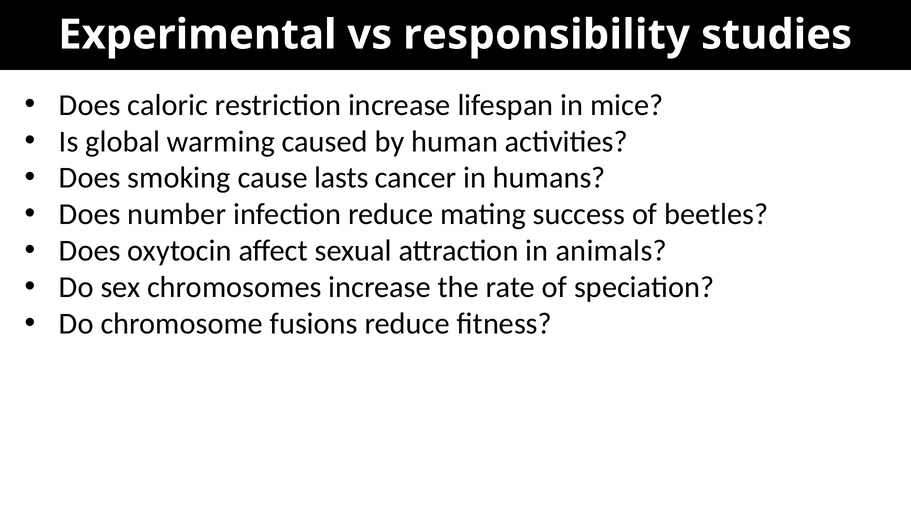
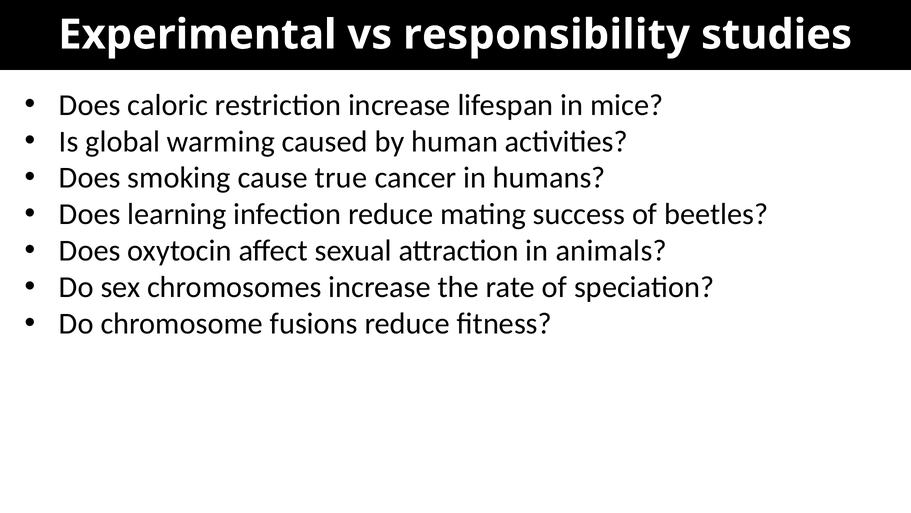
lasts: lasts -> true (341, 178)
number: number -> learning (177, 214)
